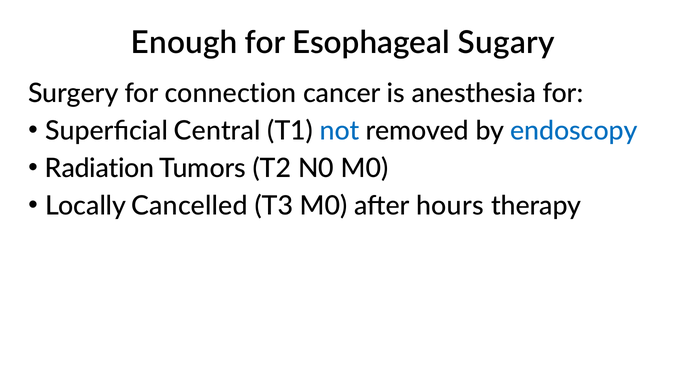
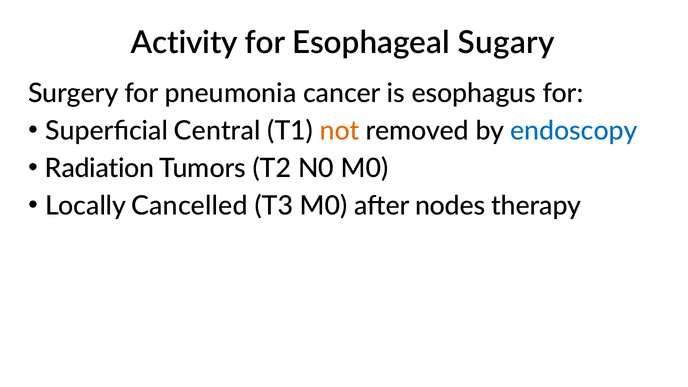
Enough: Enough -> Activity (184, 43)
connection: connection -> pneumonia (231, 94)
anesthesia: anesthesia -> esophagus (474, 94)
not colour: blue -> orange (340, 131)
hours: hours -> nodes (450, 206)
